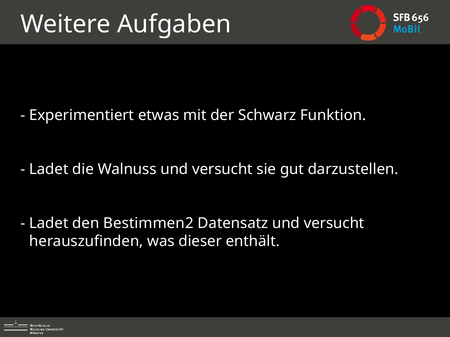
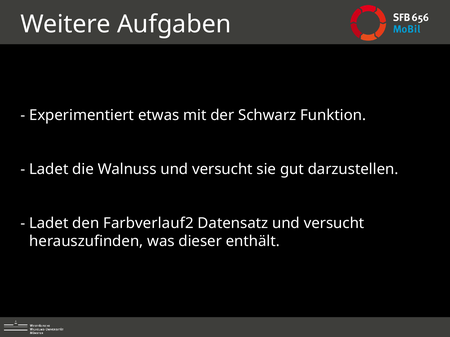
Bestimmen2: Bestimmen2 -> Farbverlauf2 (148, 224)
